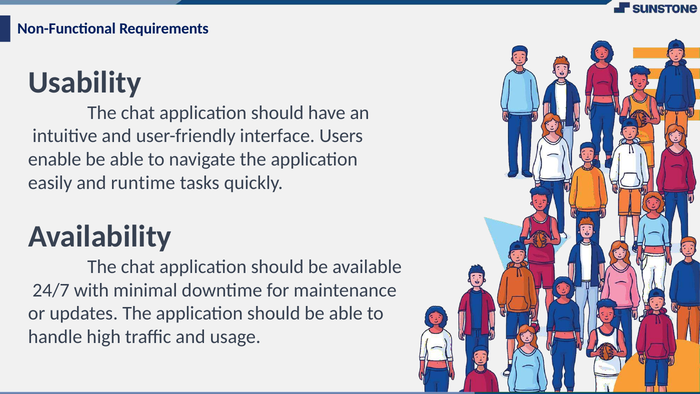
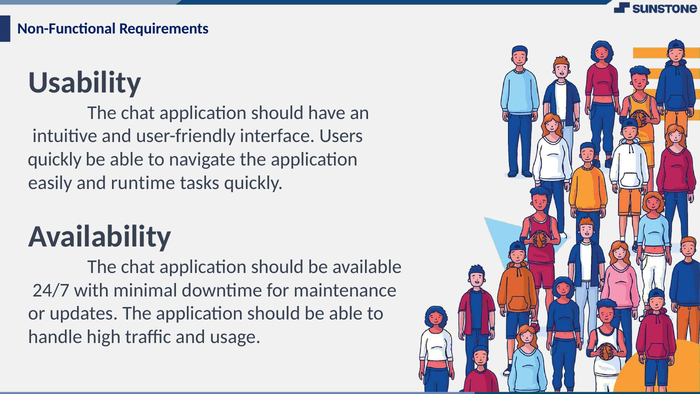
enable: enable -> quickly (55, 159)
